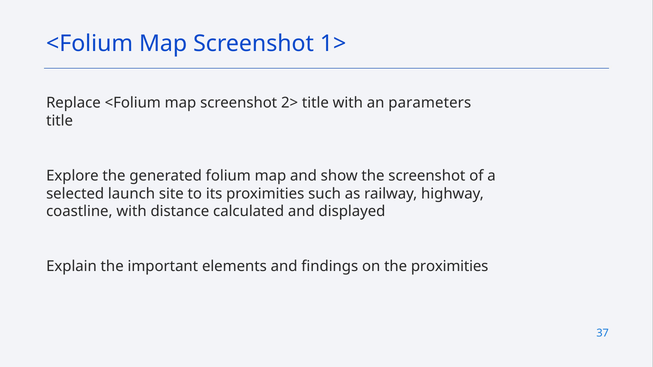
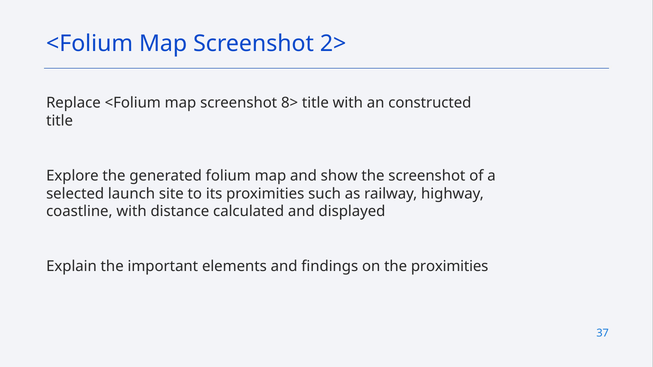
1>: 1> -> 2> (333, 44)
2>: 2> -> 8> (290, 103)
parameters: parameters -> constructed (430, 103)
